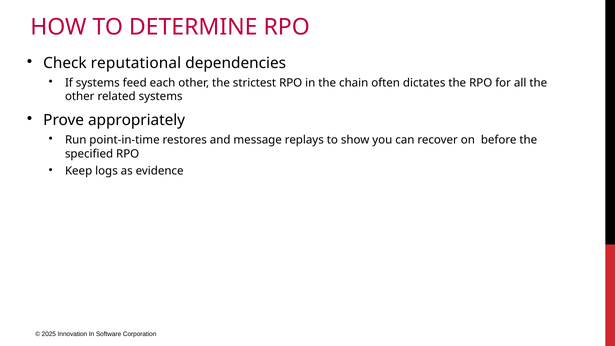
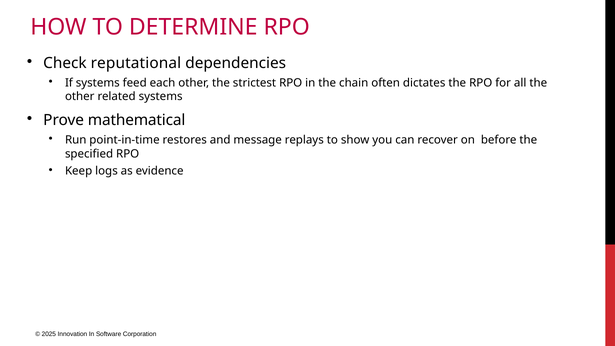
appropriately: appropriately -> mathematical (137, 120)
